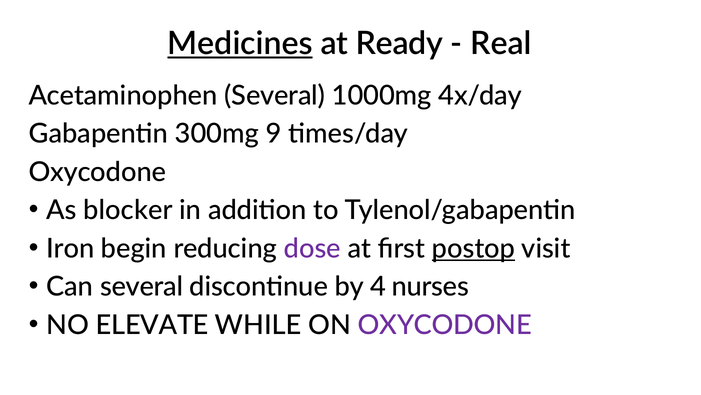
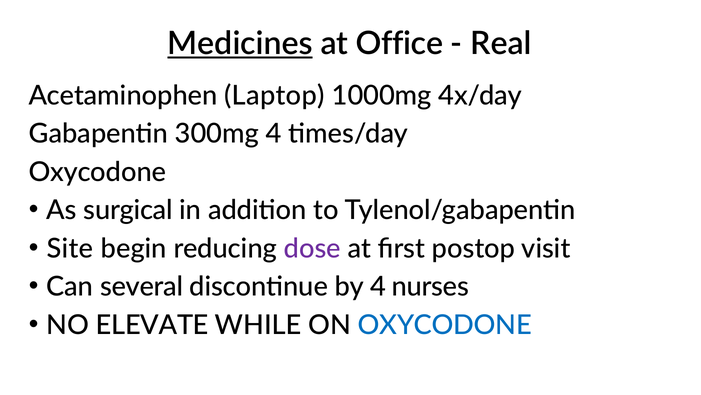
Ready: Ready -> Office (399, 43)
Acetaminophen Several: Several -> Laptop (274, 95)
300mg 9: 9 -> 4 (274, 134)
blocker: blocker -> surgical (128, 210)
Iron: Iron -> Site (70, 248)
postop underline: present -> none (474, 248)
OXYCODONE colour: purple -> blue (445, 325)
